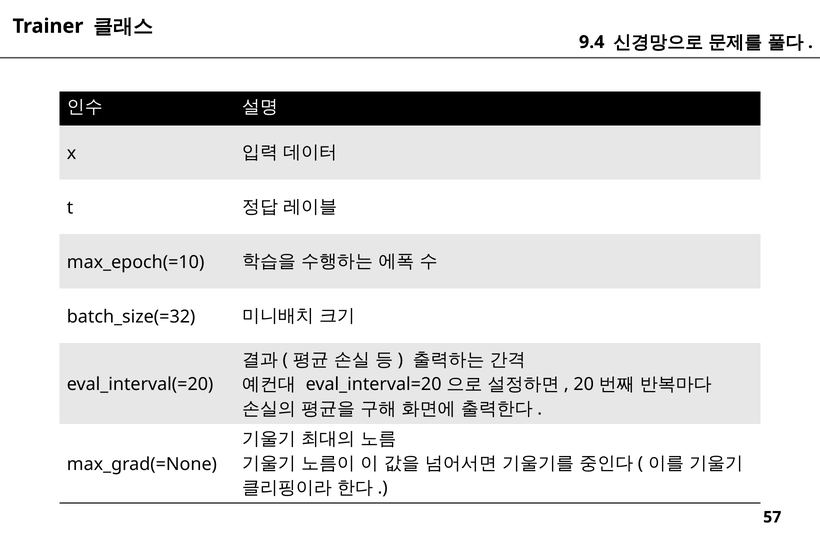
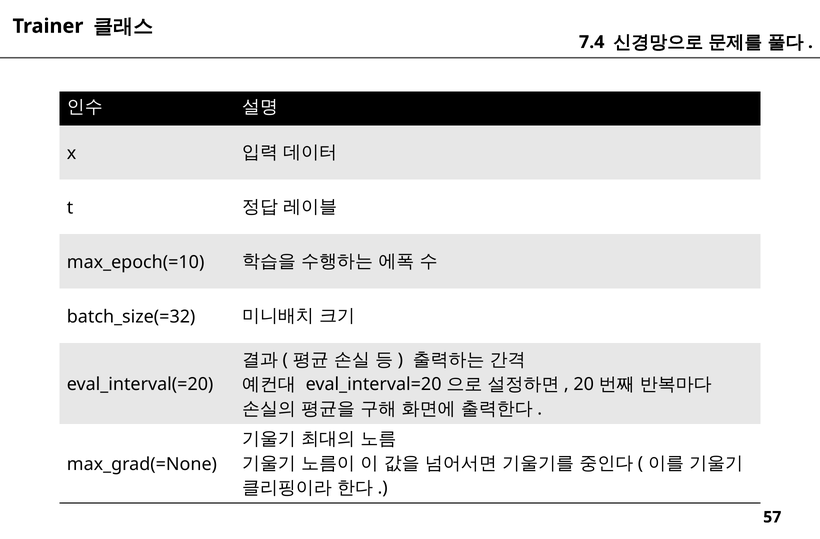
9.4: 9.4 -> 7.4 (592, 42)
